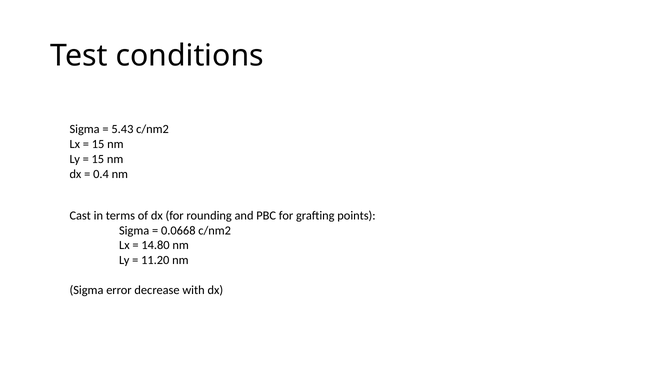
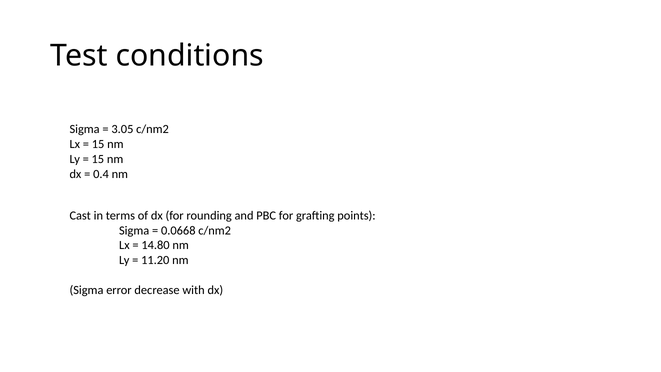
5.43: 5.43 -> 3.05 (122, 129)
